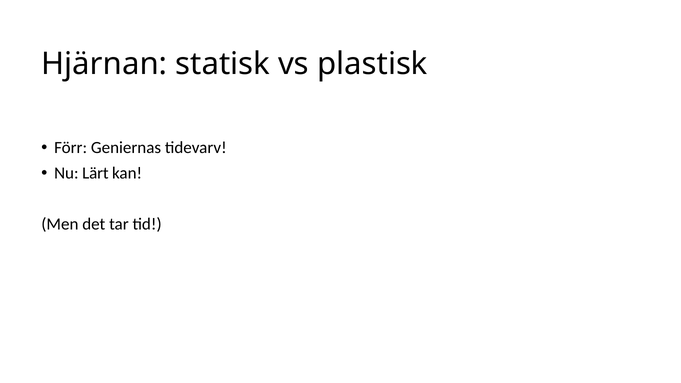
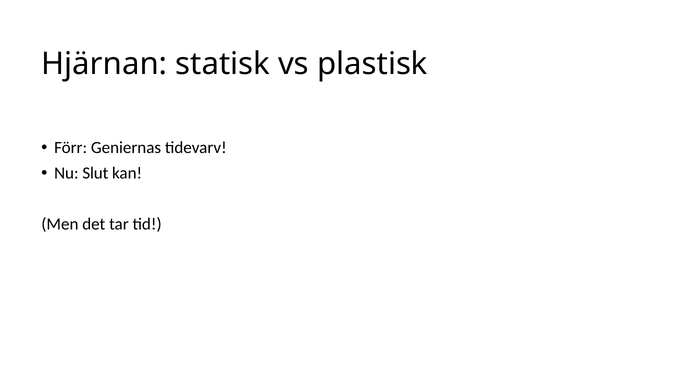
Lärt: Lärt -> Slut (95, 173)
